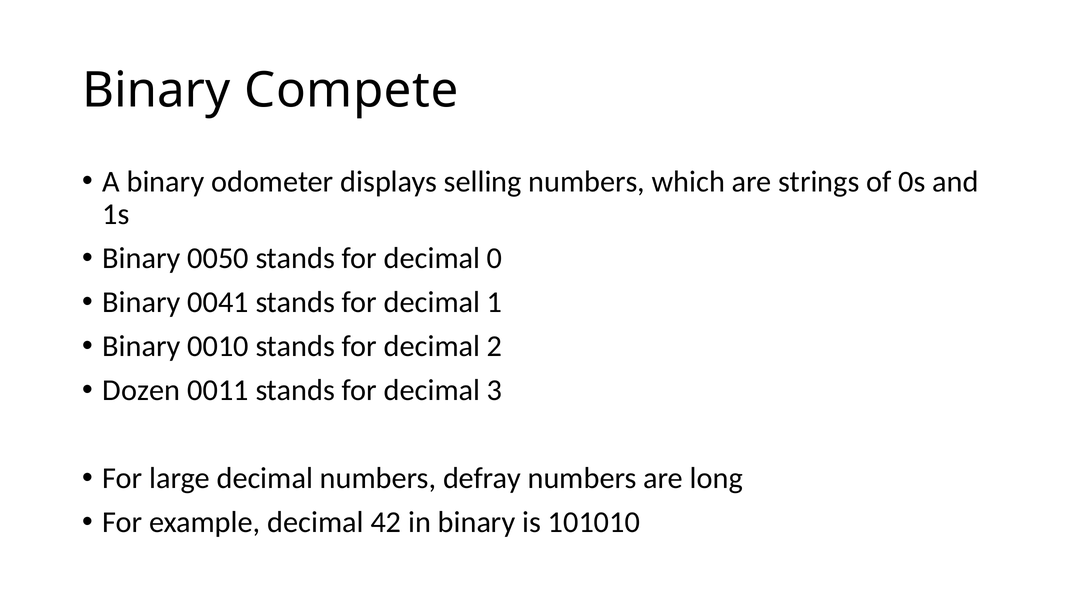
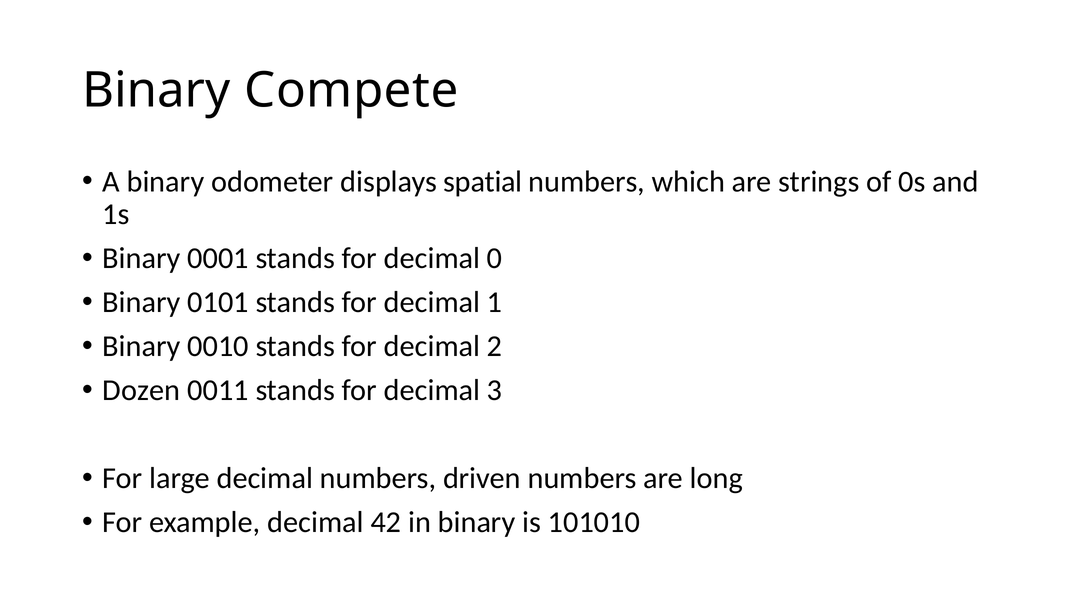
selling: selling -> spatial (483, 182)
0050: 0050 -> 0001 (218, 258)
0041: 0041 -> 0101 (218, 302)
defray: defray -> driven (482, 478)
